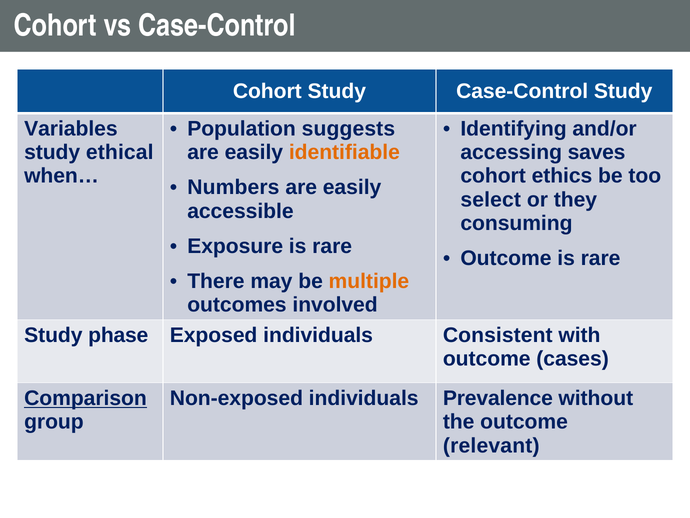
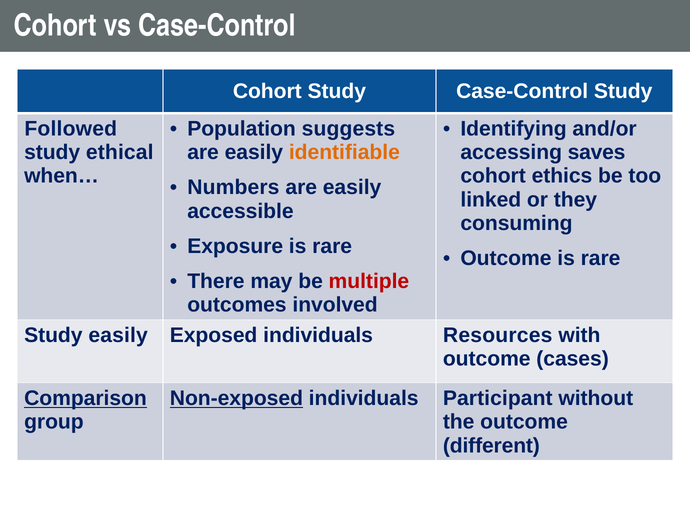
Variables: Variables -> Followed (71, 129)
select: select -> linked (491, 199)
multiple colour: orange -> red (369, 281)
Study phase: phase -> easily (118, 335)
Consistent: Consistent -> Resources (498, 335)
Non-exposed underline: none -> present (236, 398)
Prevalence: Prevalence -> Participant (498, 398)
relevant: relevant -> different (491, 445)
